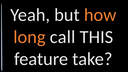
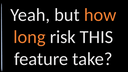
call: call -> risk (63, 37)
